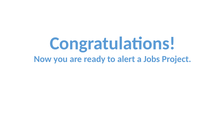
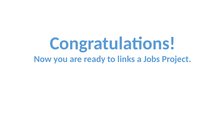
alert: alert -> links (126, 59)
